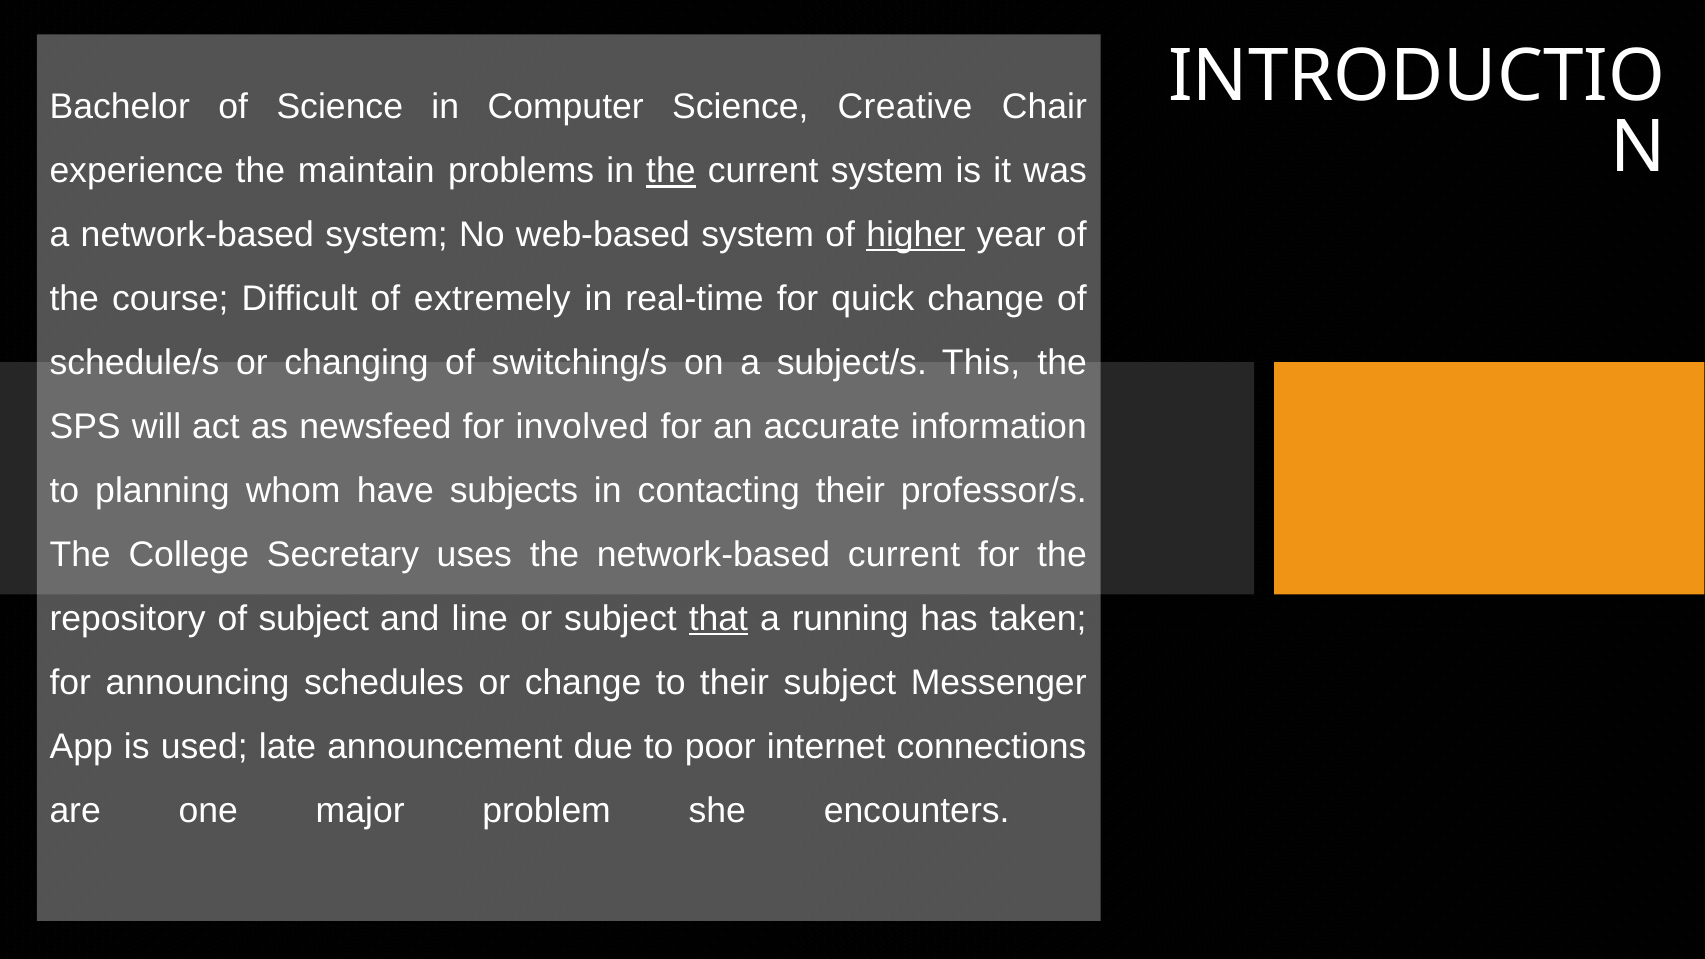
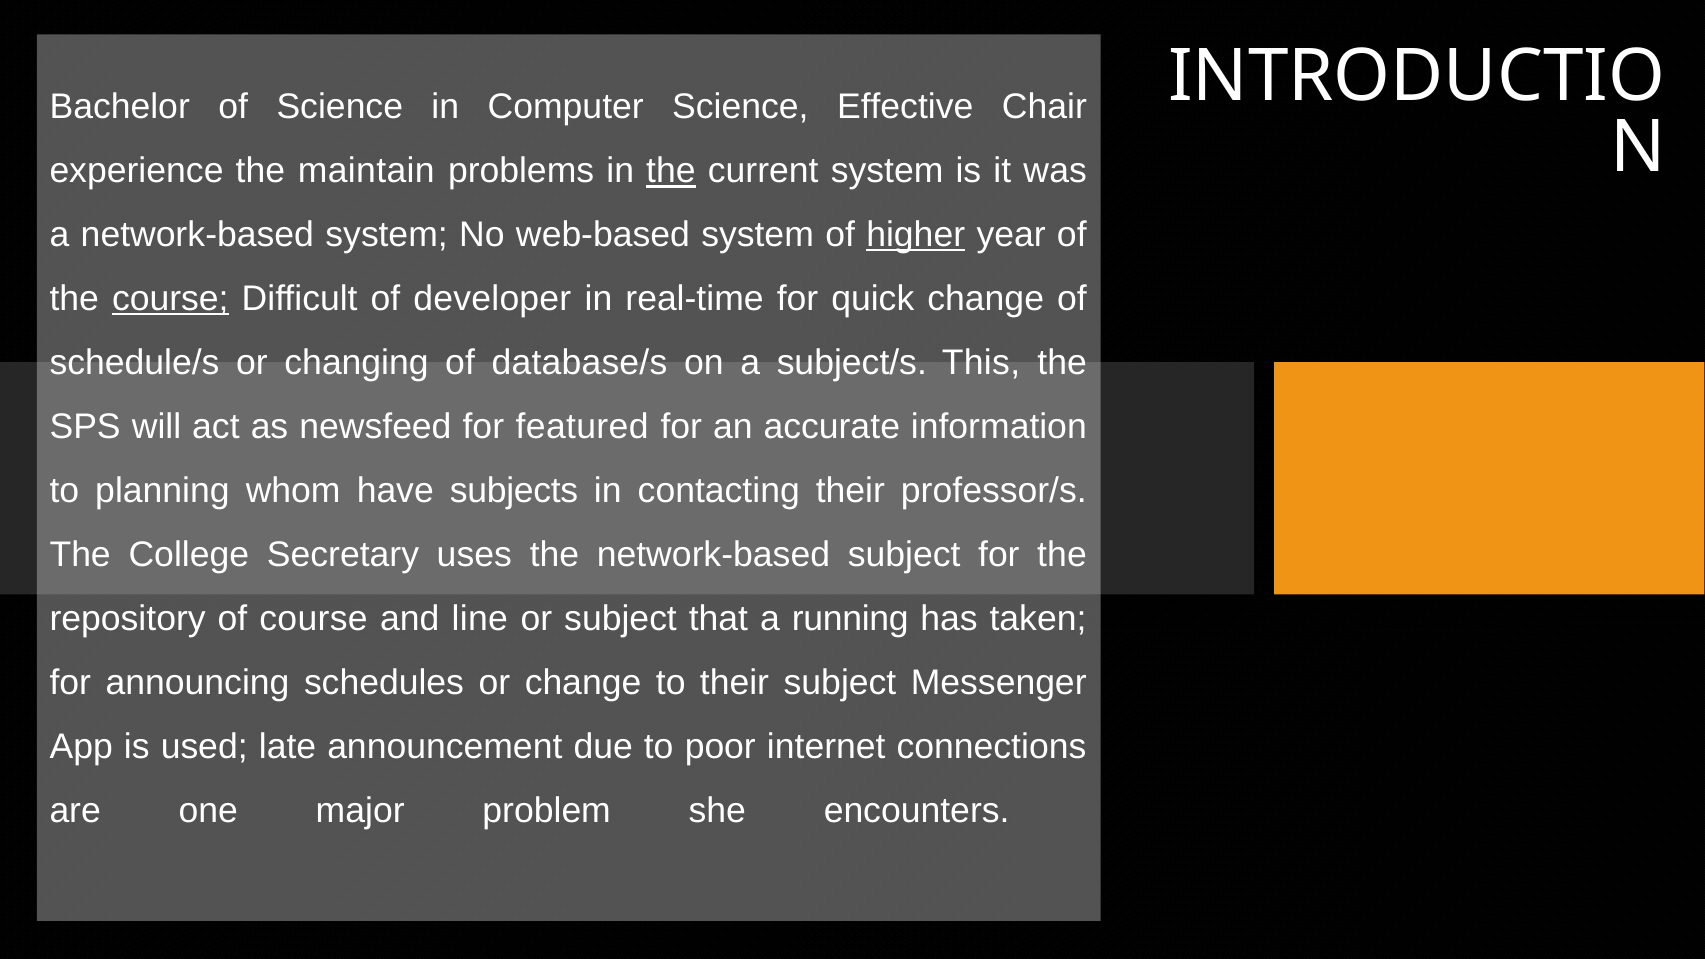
Creative: Creative -> Effective (905, 107)
course underline: none -> present (170, 299)
extremely: extremely -> developer (492, 299)
switching/s: switching/s -> database/s (579, 363)
involved: involved -> featured (582, 427)
network-based current: current -> subject (904, 555)
of subject: subject -> course (314, 619)
that underline: present -> none (718, 619)
